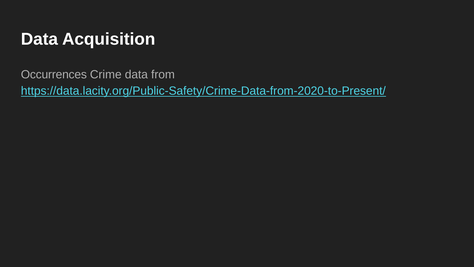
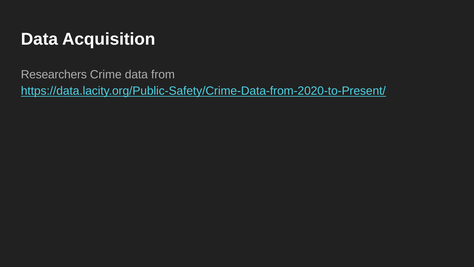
Occurrences: Occurrences -> Researchers (54, 75)
